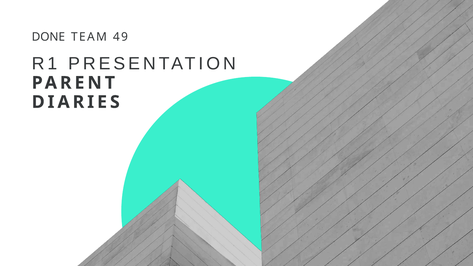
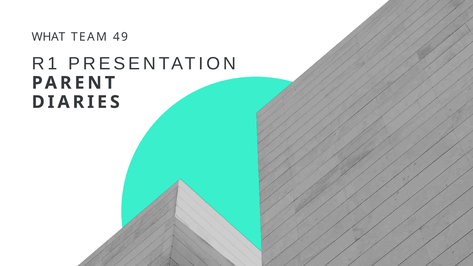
DONE: DONE -> WHAT (48, 37)
